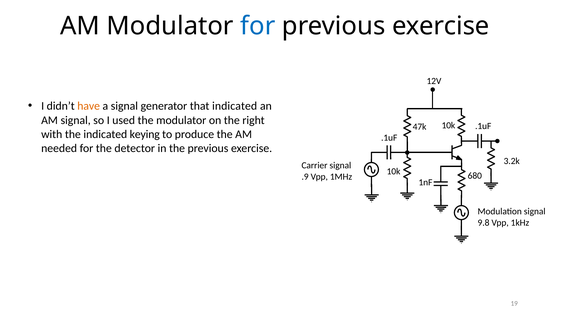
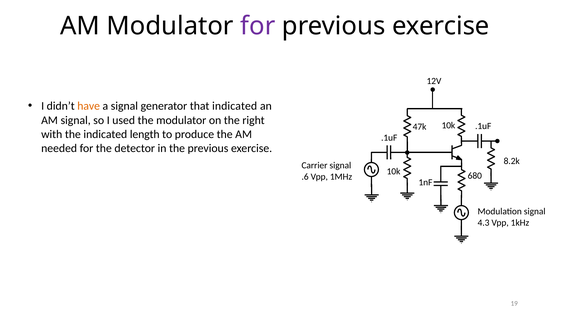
for colour: blue -> purple (258, 26)
keying: keying -> length (145, 134)
3.2k: 3.2k -> 8.2k (512, 161)
.9: .9 -> .6 (305, 177)
9.8: 9.8 -> 4.3 (484, 222)
